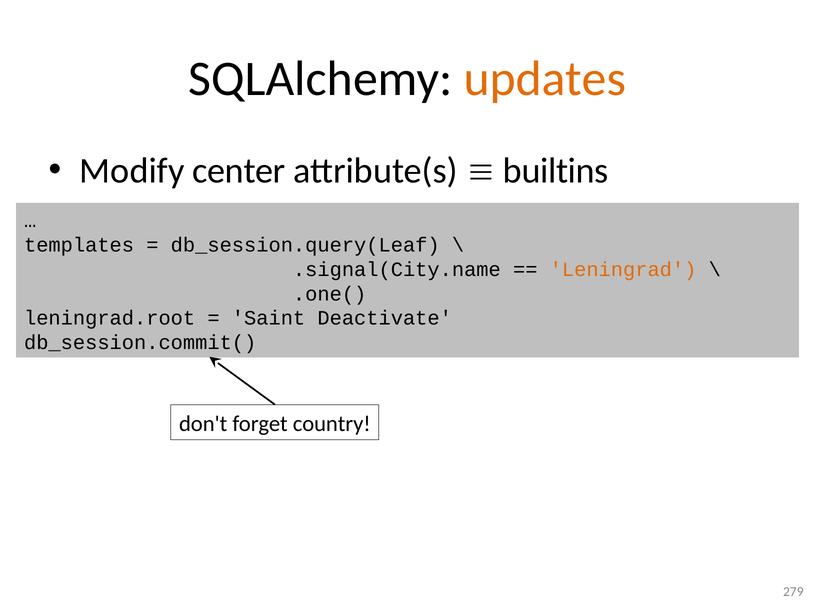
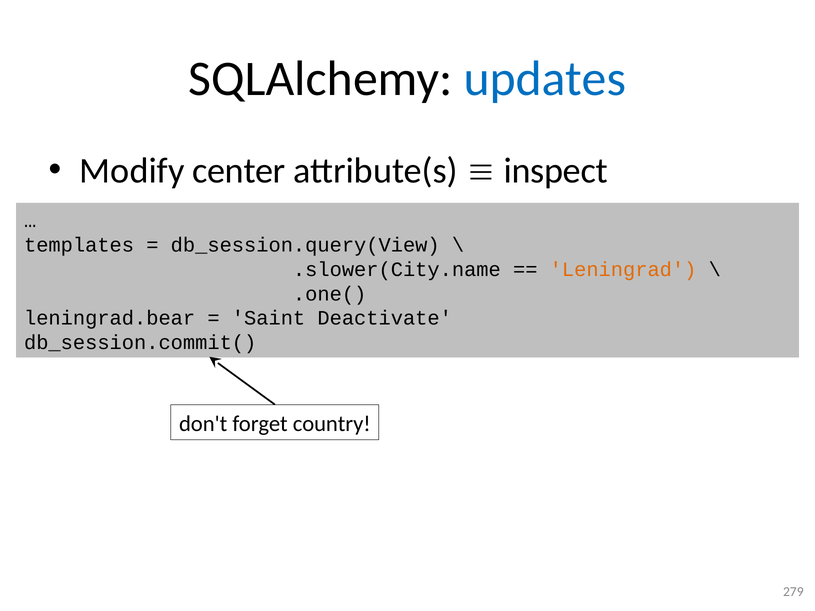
updates colour: orange -> blue (545, 79)
builtins: builtins -> inspect (556, 171)
db_session.query(Leaf: db_session.query(Leaf -> db_session.query(View (305, 245)
.signal(City.name: .signal(City.name -> .slower(City.name (397, 269)
leningrad.root: leningrad.root -> leningrad.bear (110, 318)
